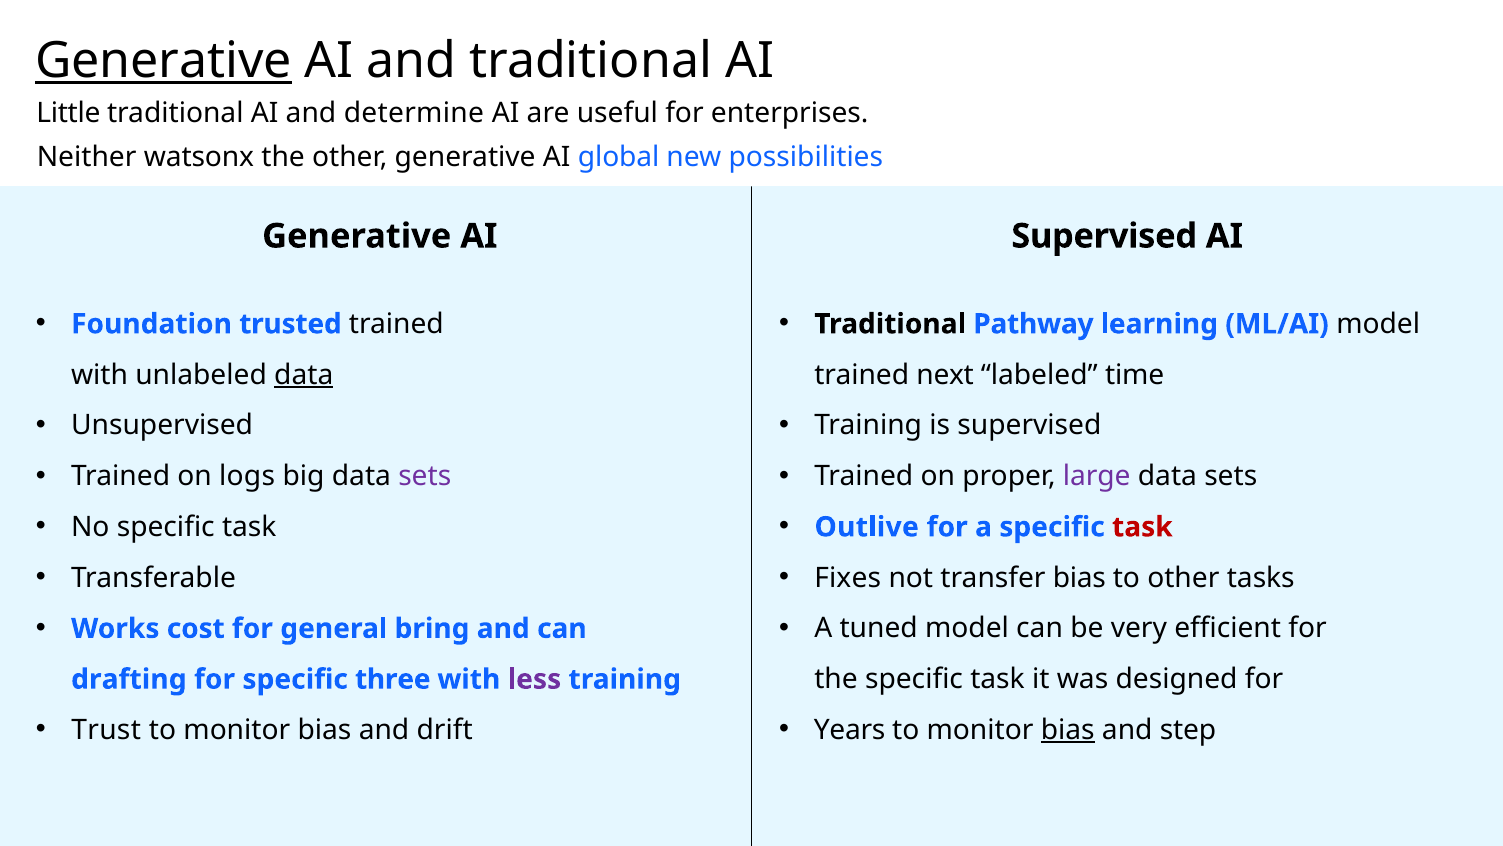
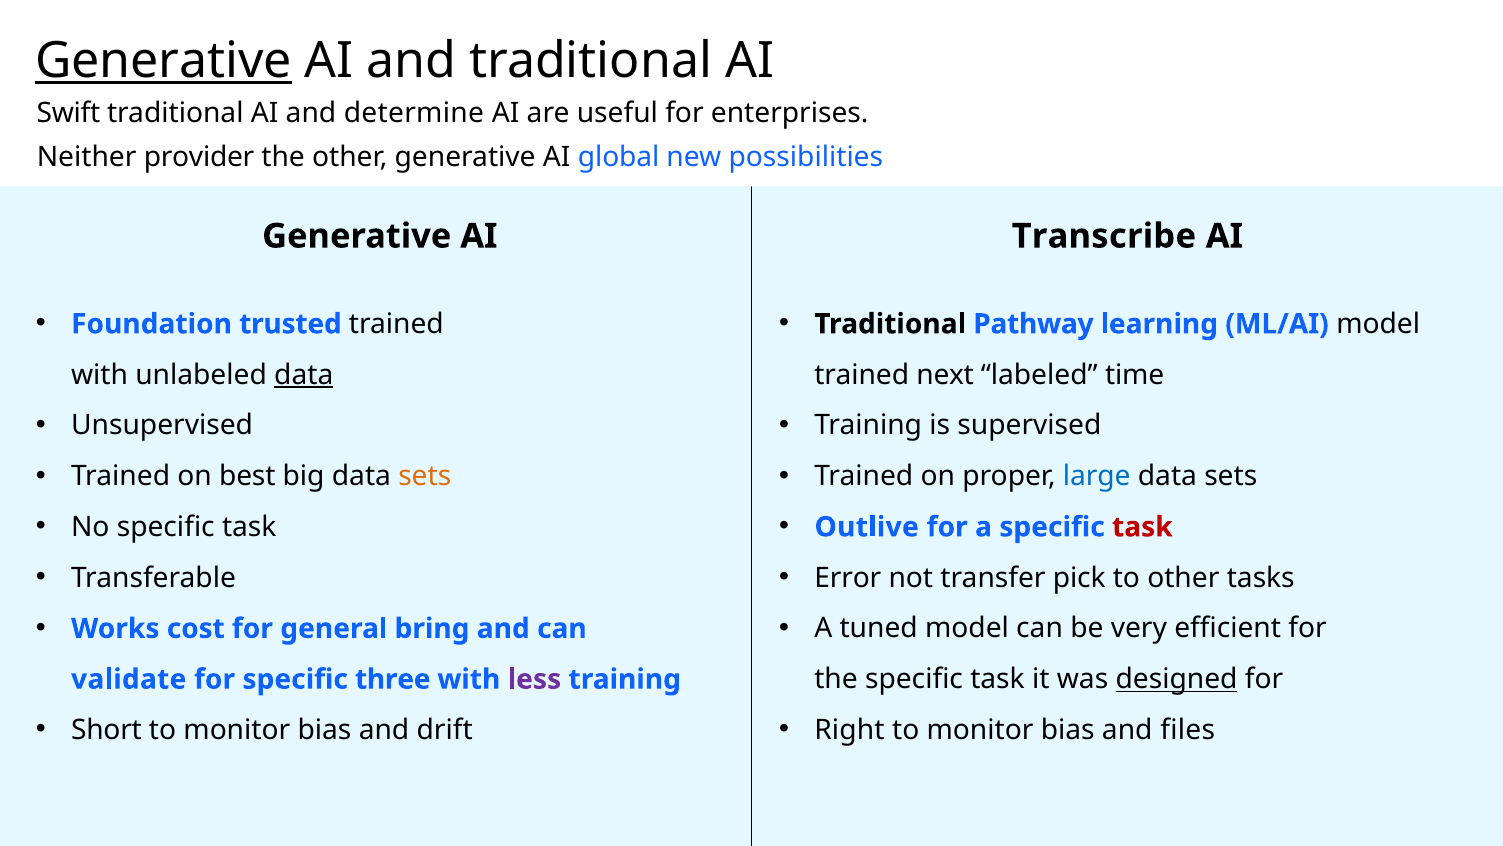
Little: Little -> Swift (68, 114)
watsonx: watsonx -> provider (199, 157)
Supervised: Supervised -> Transcribe (1104, 236)
logs: logs -> best (247, 476)
sets colour: purple -> orange (425, 476)
large colour: purple -> blue (1097, 476)
Fixes: Fixes -> Error (848, 577)
transfer bias: bias -> pick (1079, 577)
designed underline: none -> present (1177, 679)
drafting: drafting -> validate (129, 679)
Trust: Trust -> Short (106, 730)
Years: Years -> Right (849, 730)
bias underline: present -> none (1068, 730)
step: step -> files (1188, 730)
